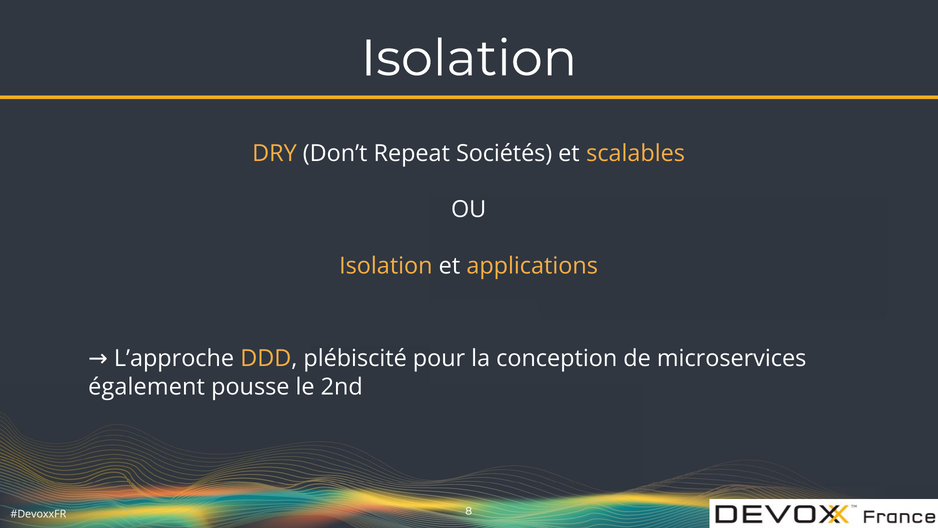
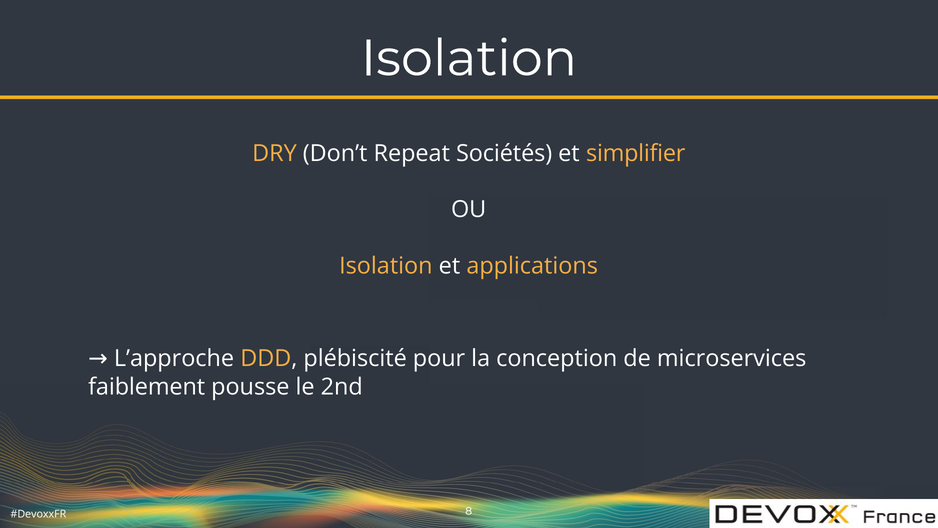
scalables: scalables -> simplifier (636, 153)
également: également -> faiblement (147, 387)
